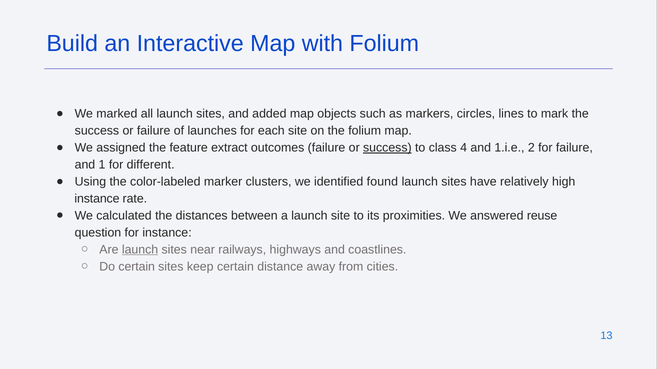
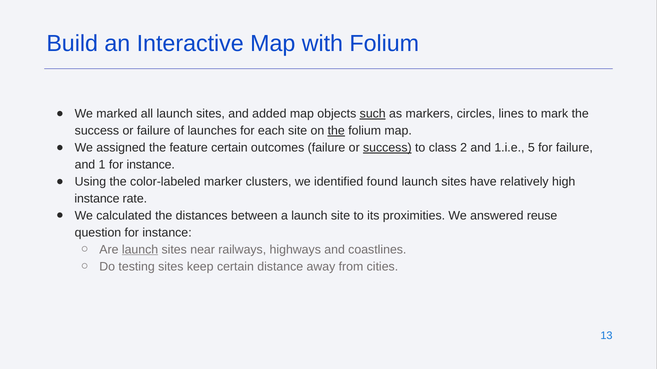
such underline: none -> present (373, 114)
the underline: none -> present (336, 131)
feature extract: extract -> certain (229, 148)
4: 4 -> 2 (464, 148)
2: 2 -> 5 (531, 148)
1 for different: different -> instance (151, 165)
Do certain: certain -> testing (137, 267)
